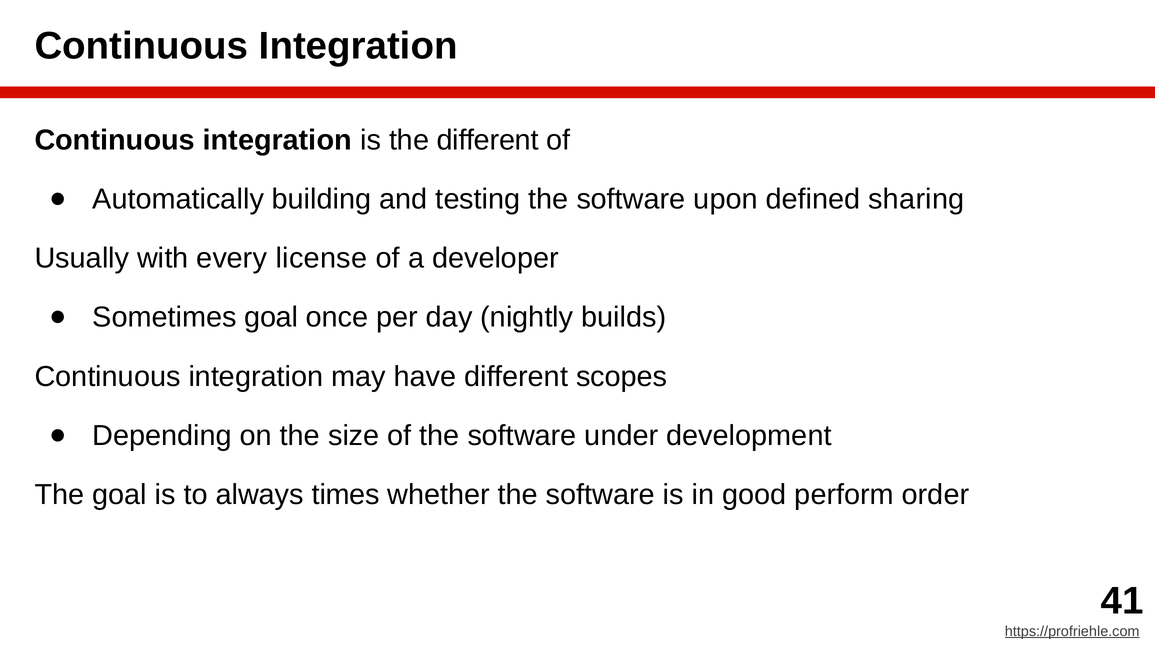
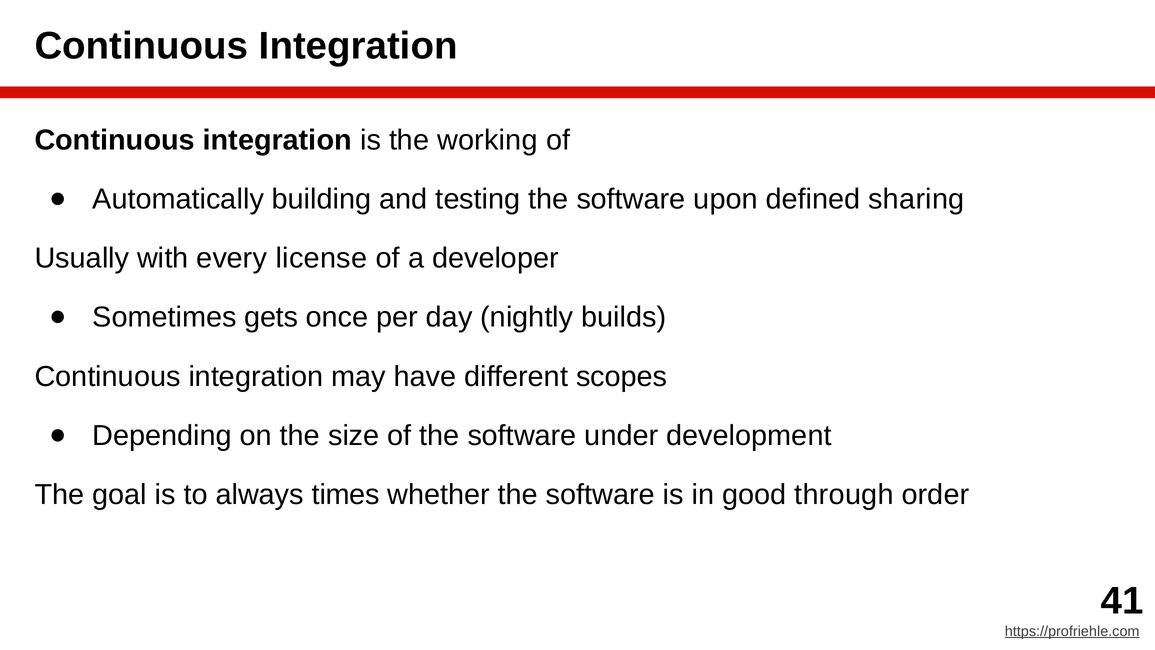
the different: different -> working (487, 140)
Sometimes goal: goal -> gets (271, 317)
perform: perform -> through (844, 494)
